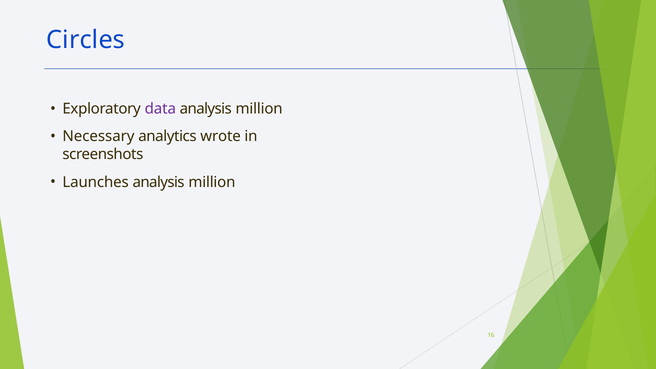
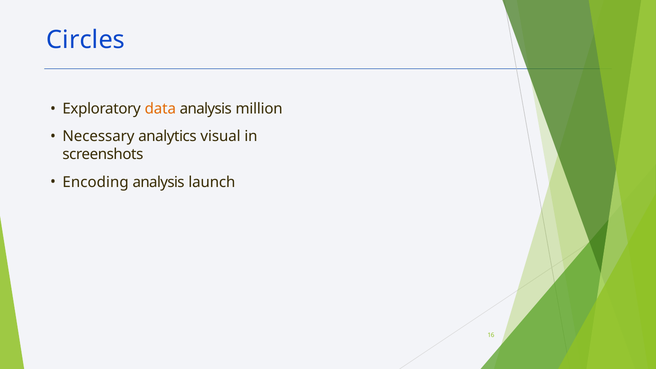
data colour: purple -> orange (160, 109)
wrote: wrote -> visual (221, 136)
Launches: Launches -> Encoding (96, 182)
million: million -> launch (212, 182)
